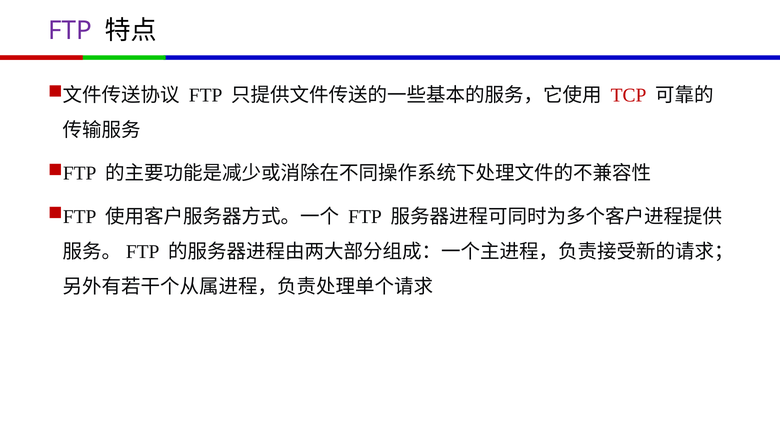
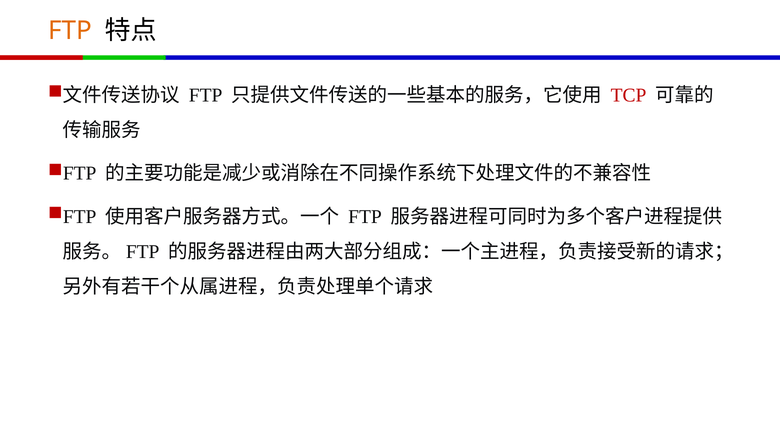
FTP colour: purple -> orange (70, 31)
